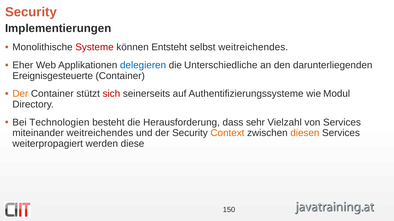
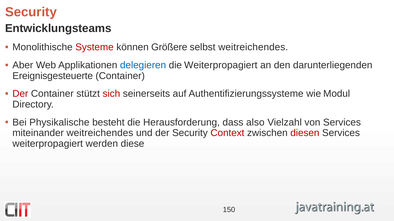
Implementierungen: Implementierungen -> Entwicklungsteams (58, 28)
Entsteht: Entsteht -> Größere (169, 47)
Eher: Eher -> Aber (23, 65)
die Unterschiedliche: Unterschiedliche -> Weiterpropagiert (221, 65)
Der colour: orange -> red (20, 94)
Technologien: Technologien -> Physikalische (59, 123)
sehr: sehr -> also (255, 123)
Context colour: orange -> red (227, 133)
diesen colour: orange -> red (305, 133)
